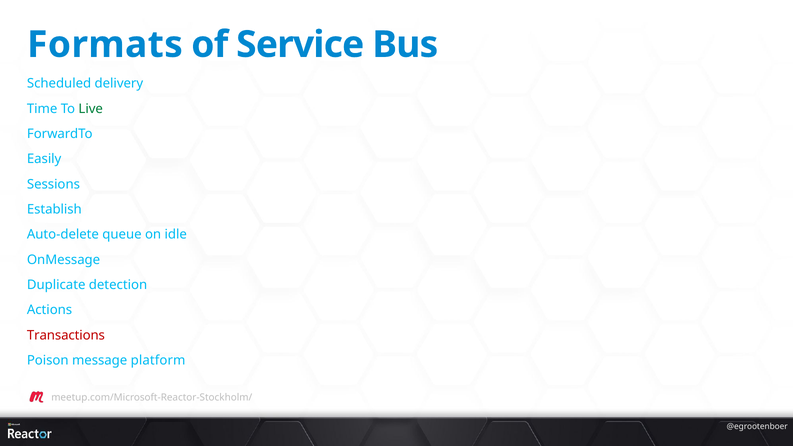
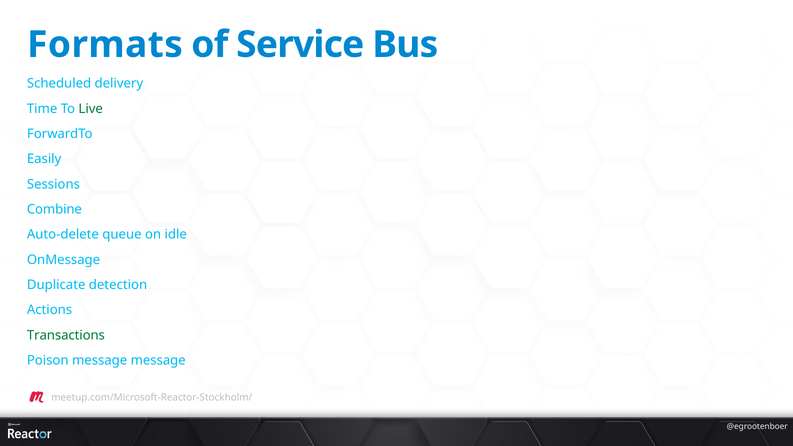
Establish: Establish -> Combine (54, 209)
Transactions colour: red -> green (66, 335)
message platform: platform -> message (158, 360)
